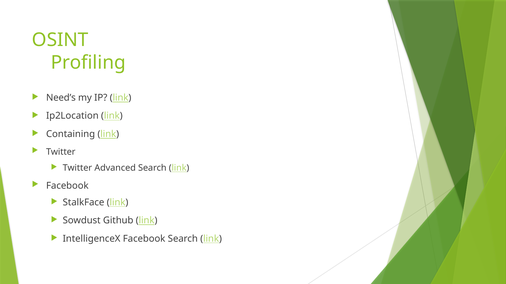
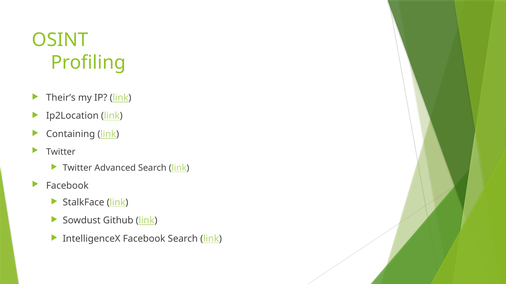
Need’s: Need’s -> Their’s (61, 98)
